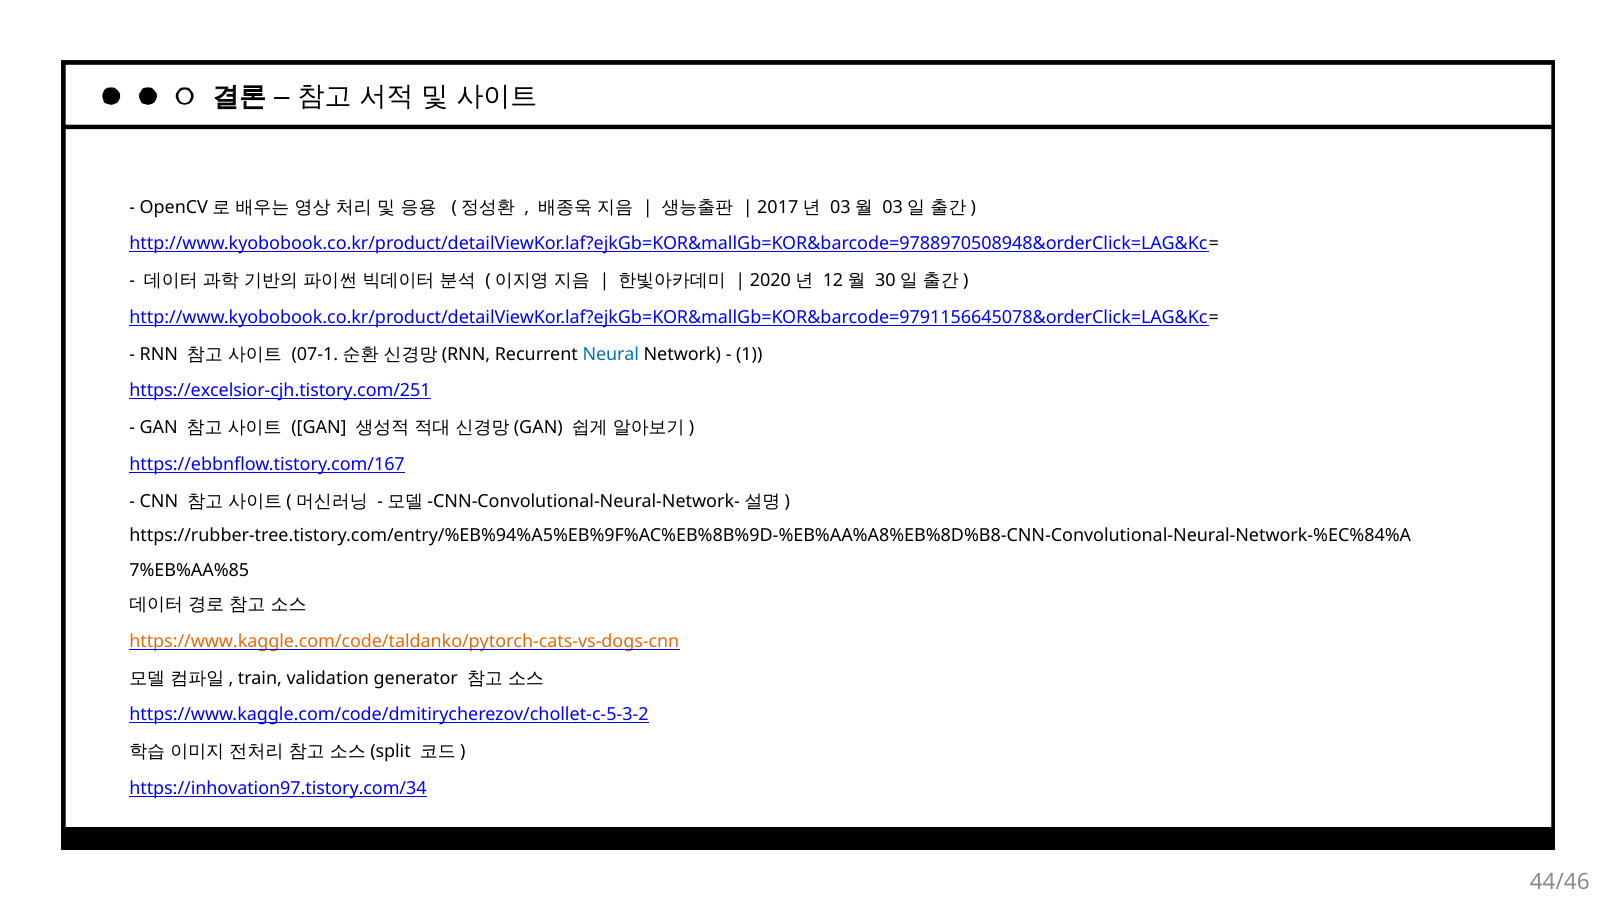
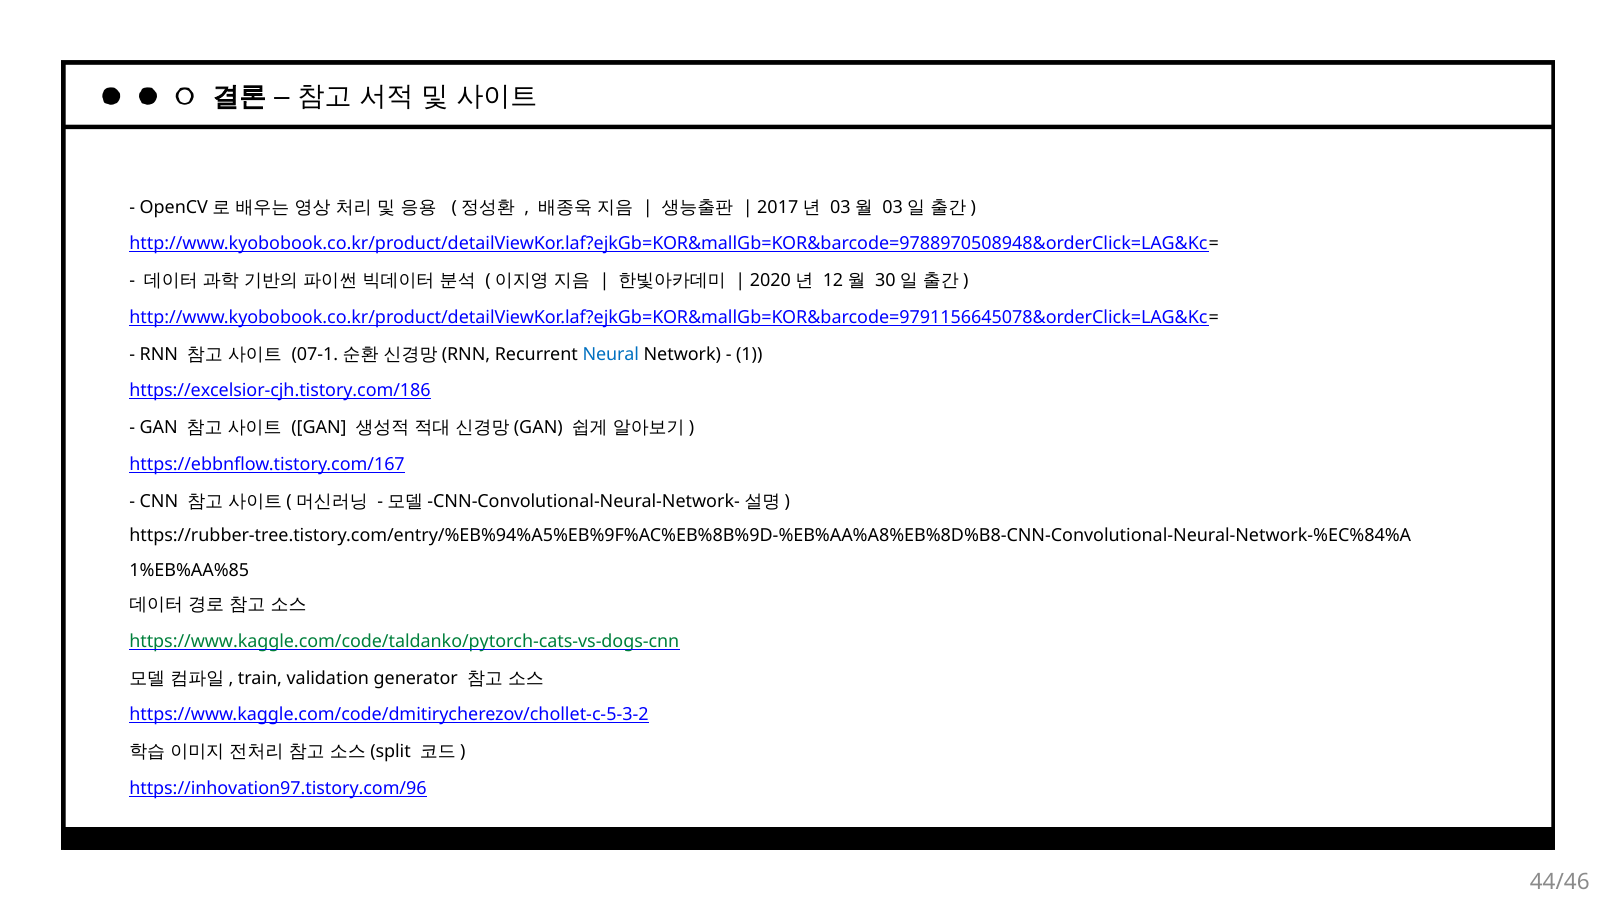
https://excelsior-cjh.tistory.com/251: https://excelsior-cjh.tistory.com/251 -> https://excelsior-cjh.tistory.com/186 (280, 391)
7%EB%AA%85: 7%EB%AA%85 -> 1%EB%AA%85 (189, 571)
https://www.kaggle.com/code/taldanko/pytorch-cats-vs-dogs-cnn colour: orange -> green (404, 641)
https://inhovation97.tistory.com/34: https://inhovation97.tistory.com/34 -> https://inhovation97.tistory.com/96 (278, 788)
